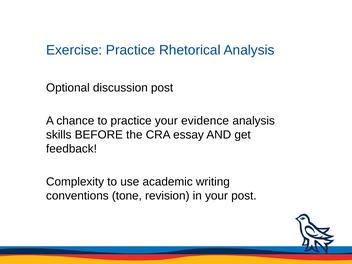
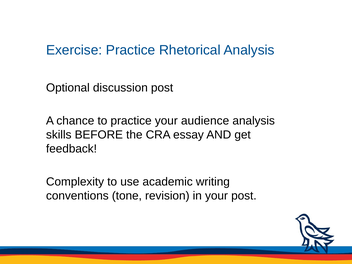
evidence: evidence -> audience (205, 121)
